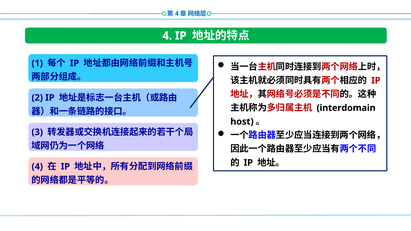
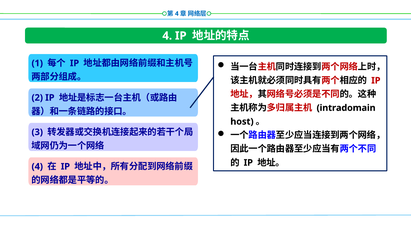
interdomain: interdomain -> intradomain (346, 108)
